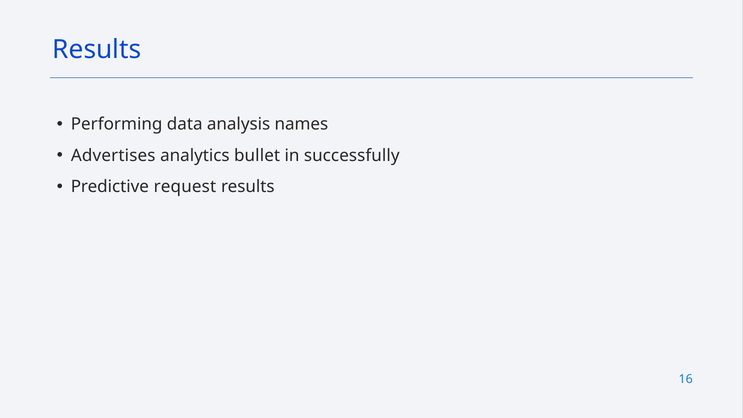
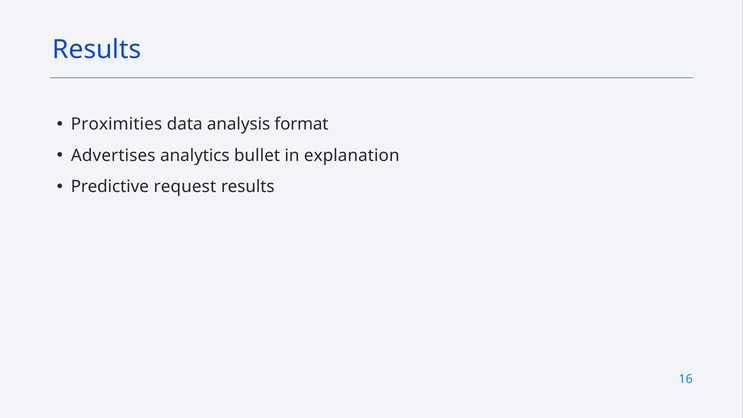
Performing: Performing -> Proximities (117, 124)
names: names -> format (301, 124)
successfully: successfully -> explanation (352, 156)
